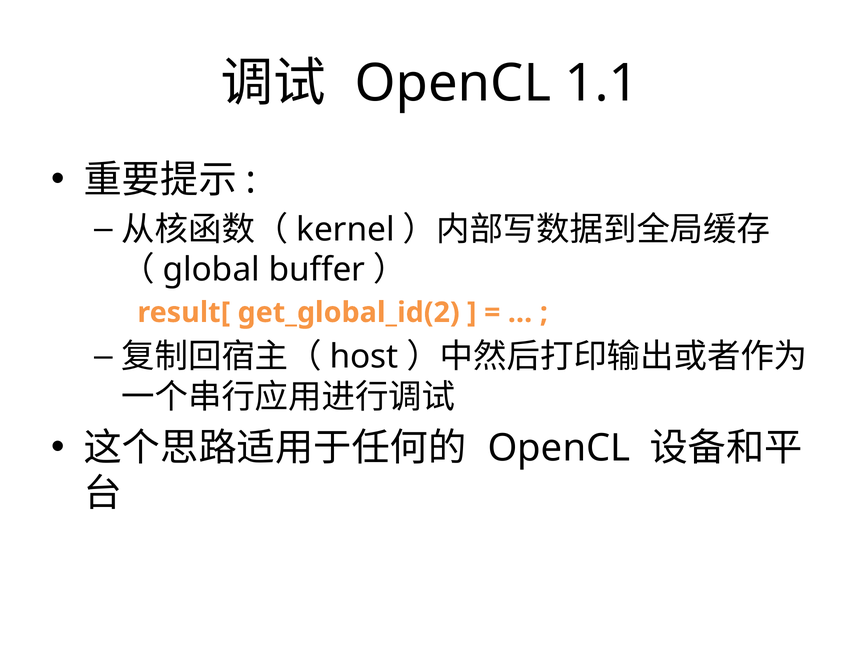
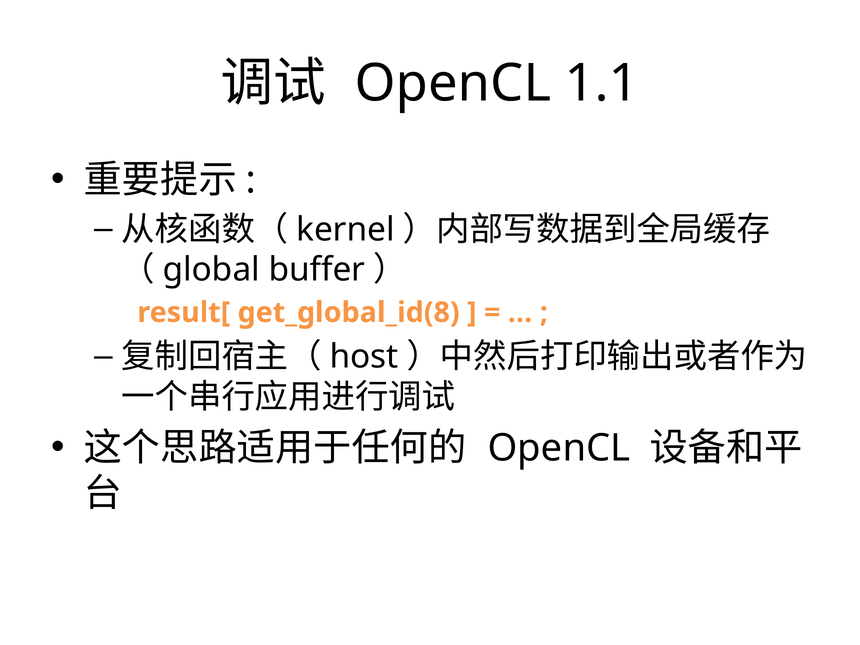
get_global_id(2: get_global_id(2 -> get_global_id(8 (349, 313)
